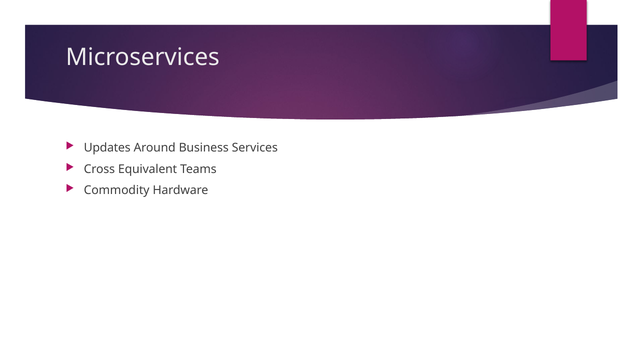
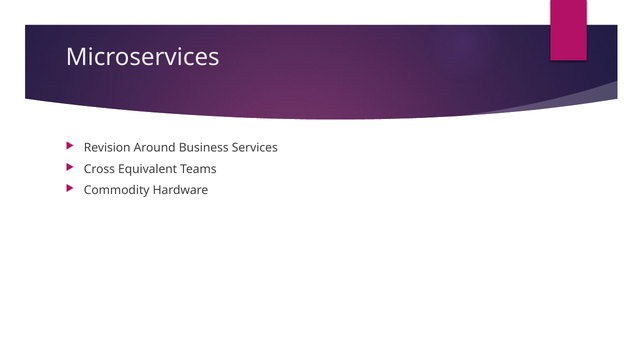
Updates: Updates -> Revision (107, 148)
